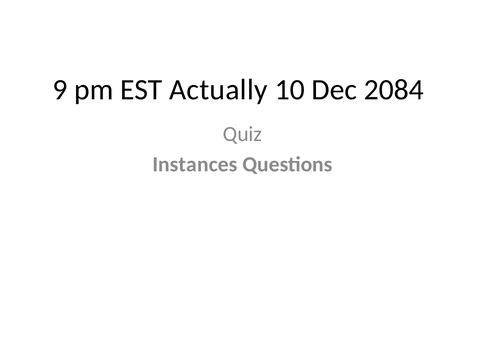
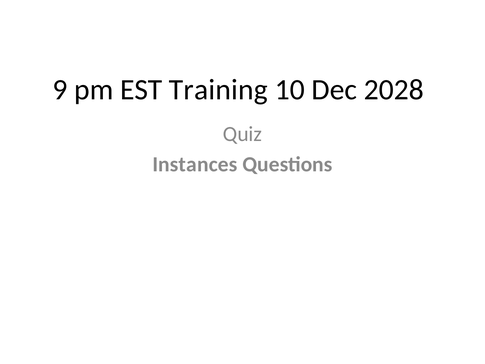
Actually: Actually -> Training (218, 90)
2084: 2084 -> 2028 (394, 90)
